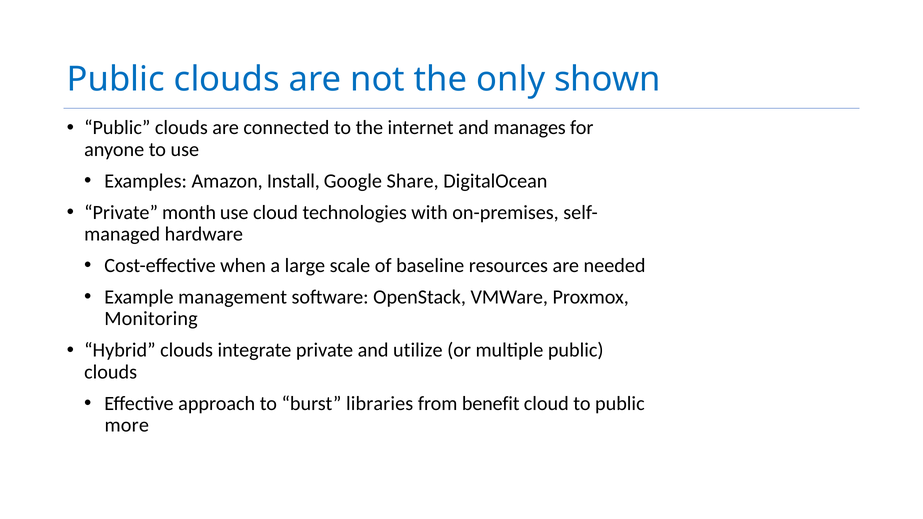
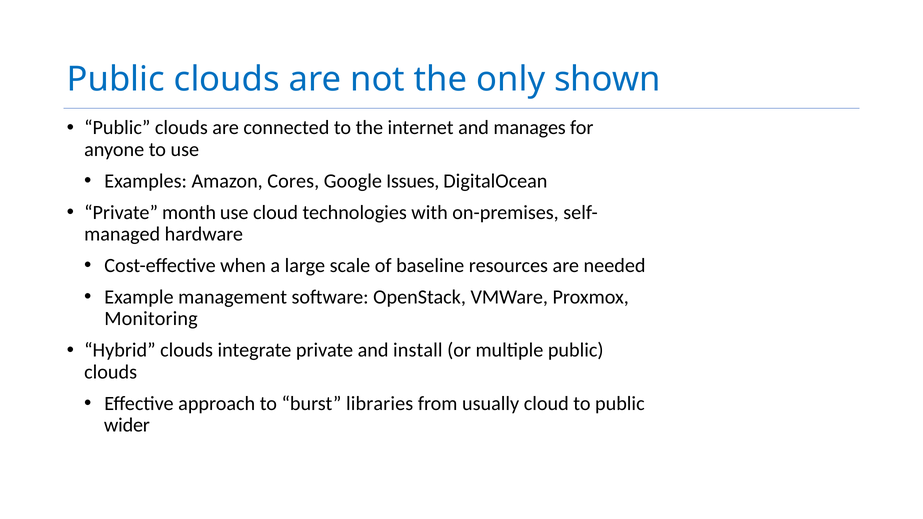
Install: Install -> Cores (293, 181)
Share: Share -> Issues (413, 181)
utilize: utilize -> install (418, 350)
benefit: benefit -> usually (491, 404)
more: more -> wider (127, 425)
